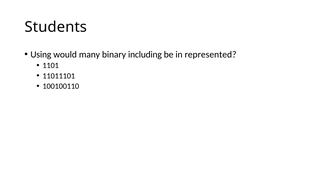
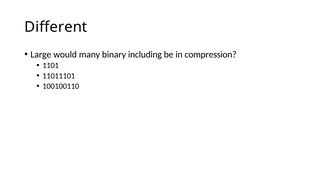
Students: Students -> Different (56, 27)
Using: Using -> Large (41, 54)
represented: represented -> compression (211, 54)
